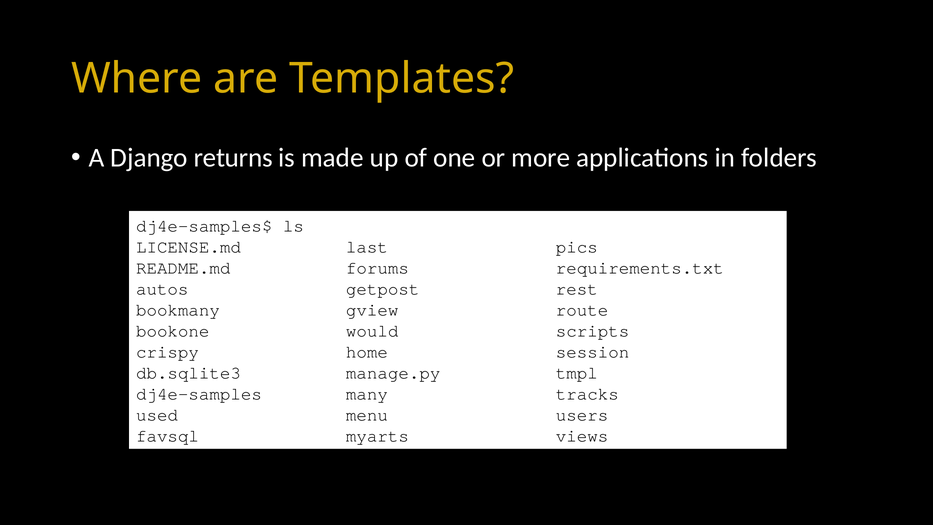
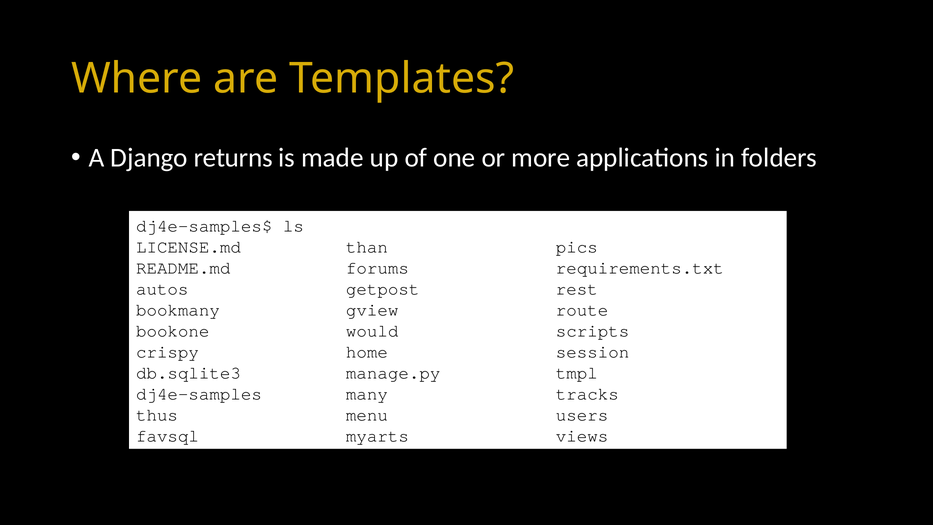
last: last -> than (367, 247)
used: used -> thus (157, 415)
